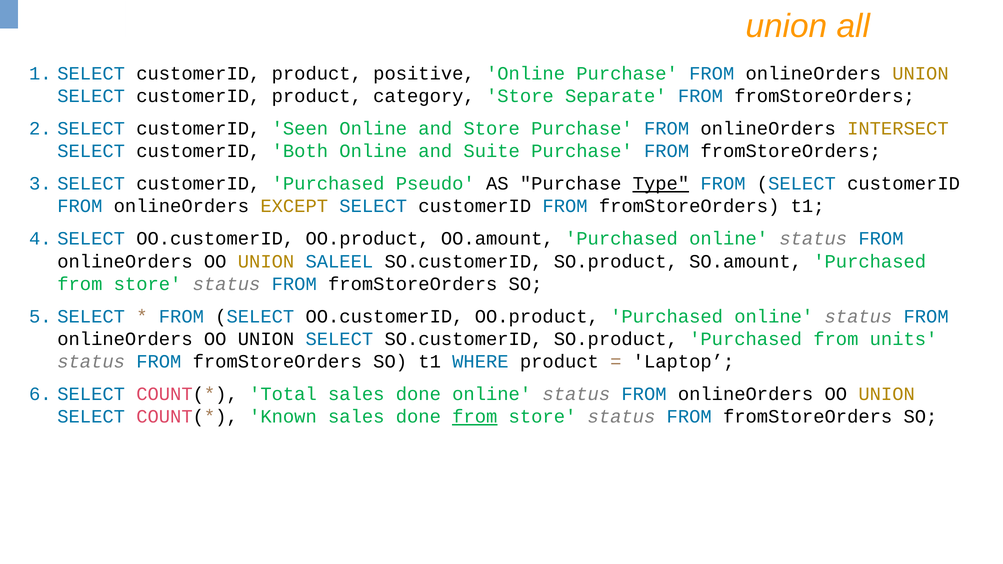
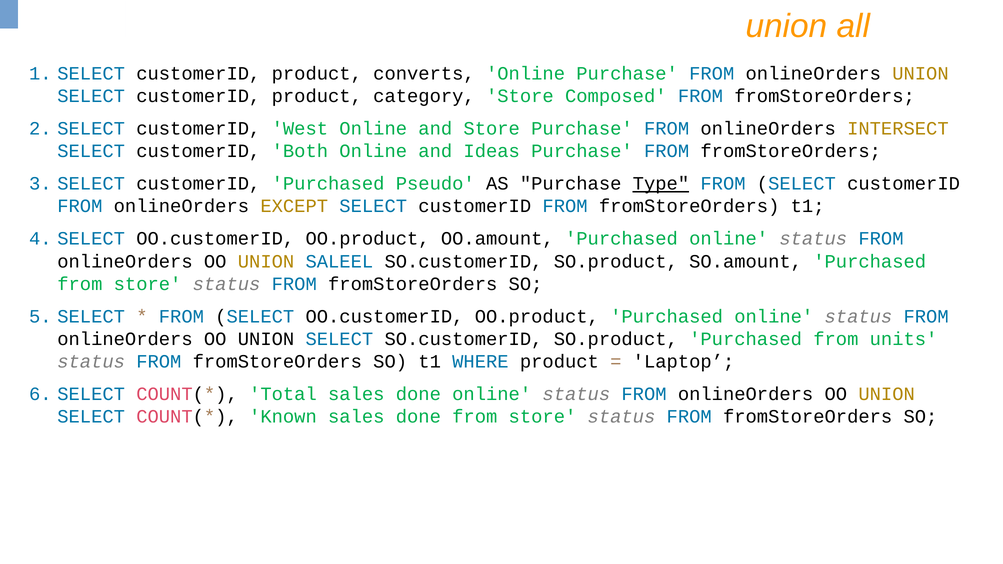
positive: positive -> converts (424, 73)
Separate: Separate -> Composed (616, 96)
Seen: Seen -> West (300, 129)
Suite: Suite -> Ideas (492, 151)
from underline: present -> none (475, 417)
